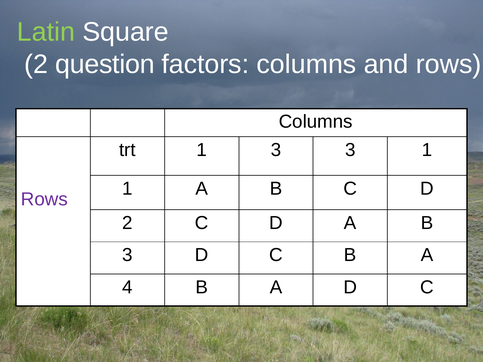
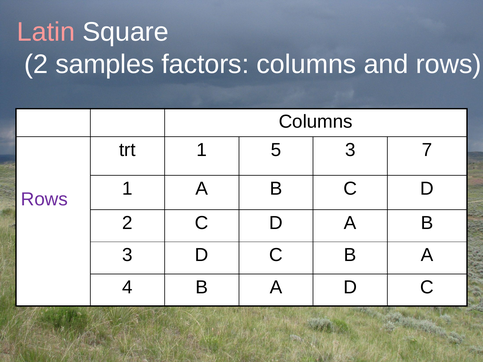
Latin colour: light green -> pink (46, 32)
question: question -> samples (105, 64)
1 3: 3 -> 5 (276, 150)
3 1: 1 -> 7 (427, 150)
